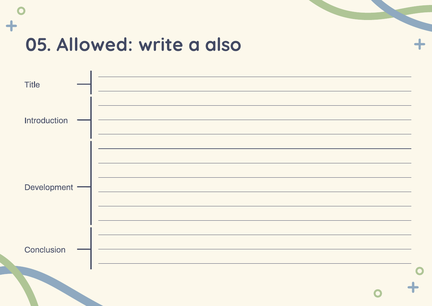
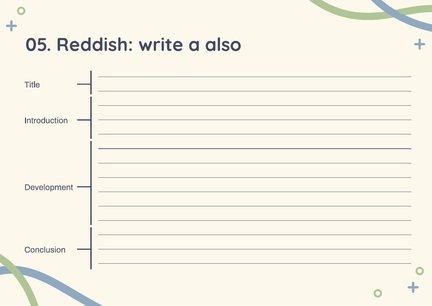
Allowed: Allowed -> Reddish (95, 45)
